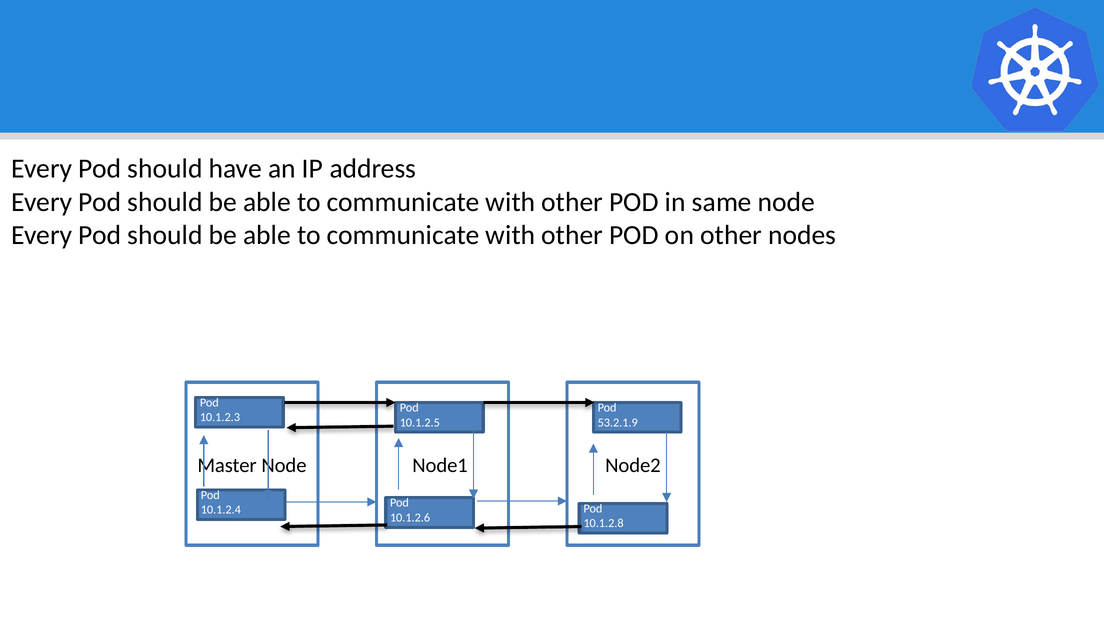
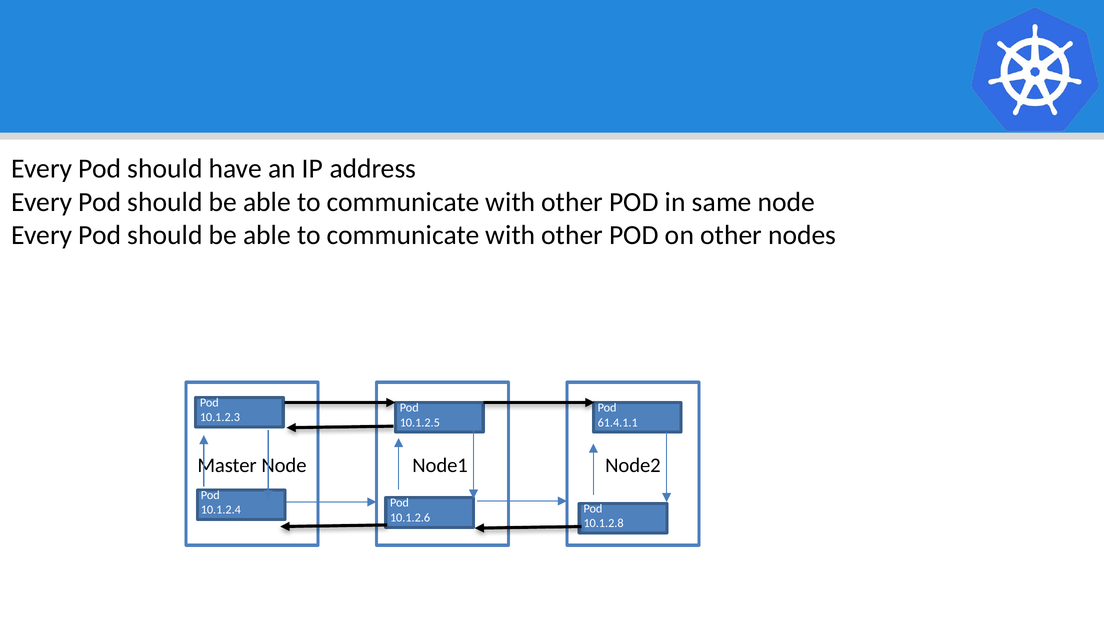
53.2.1.9: 53.2.1.9 -> 61.4.1.1 (618, 422)
